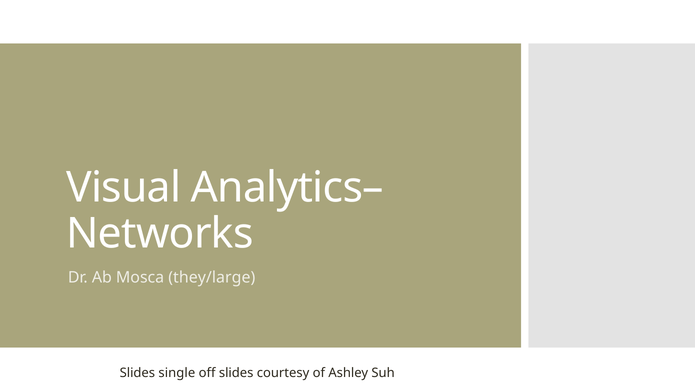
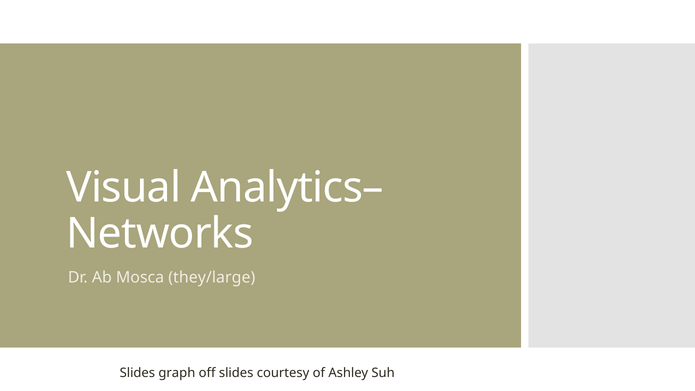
single: single -> graph (177, 373)
